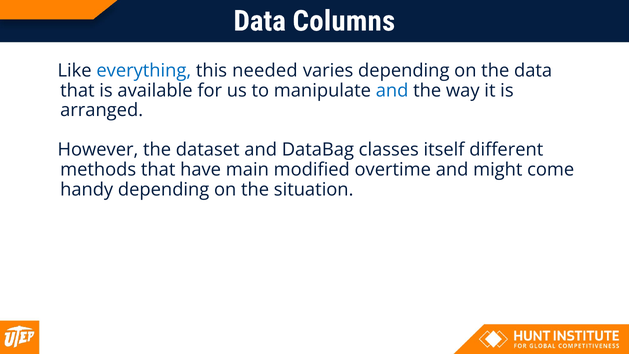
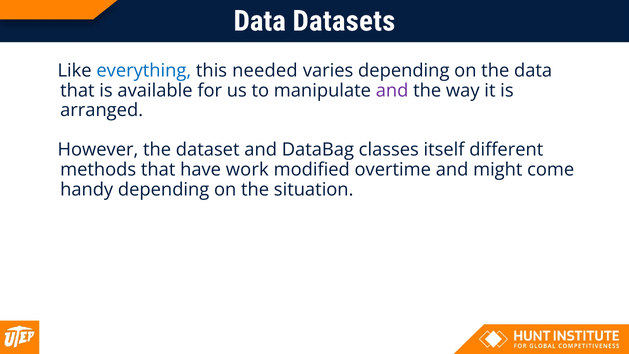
Columns: Columns -> Datasets (344, 21)
and colour: blue -> purple (392, 90)
main: main -> work (247, 170)
